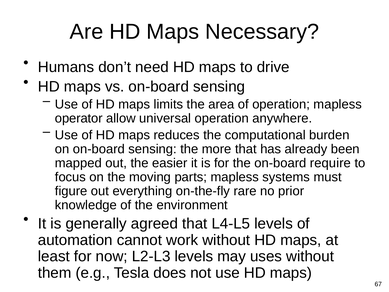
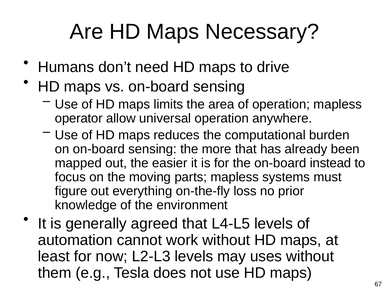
require: require -> instead (331, 163)
rare: rare -> loss (245, 191)
